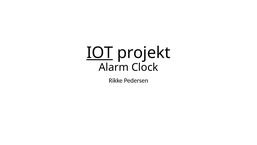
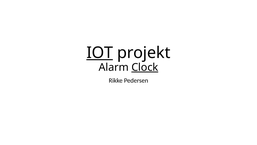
Clock underline: none -> present (145, 67)
